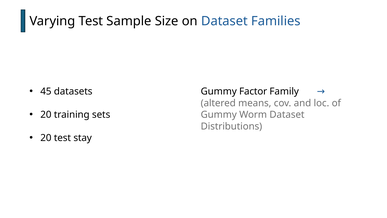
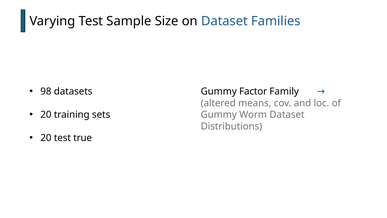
45: 45 -> 98 (46, 91)
stay: stay -> true (83, 138)
